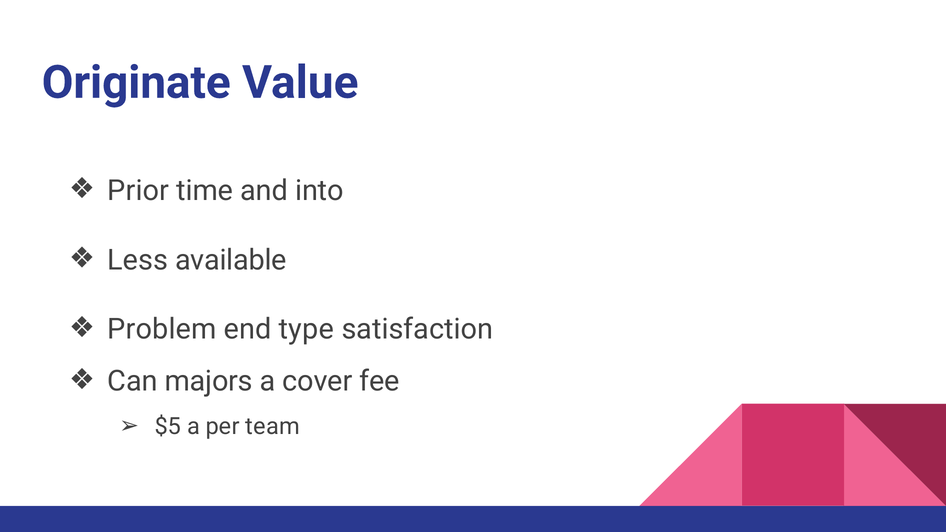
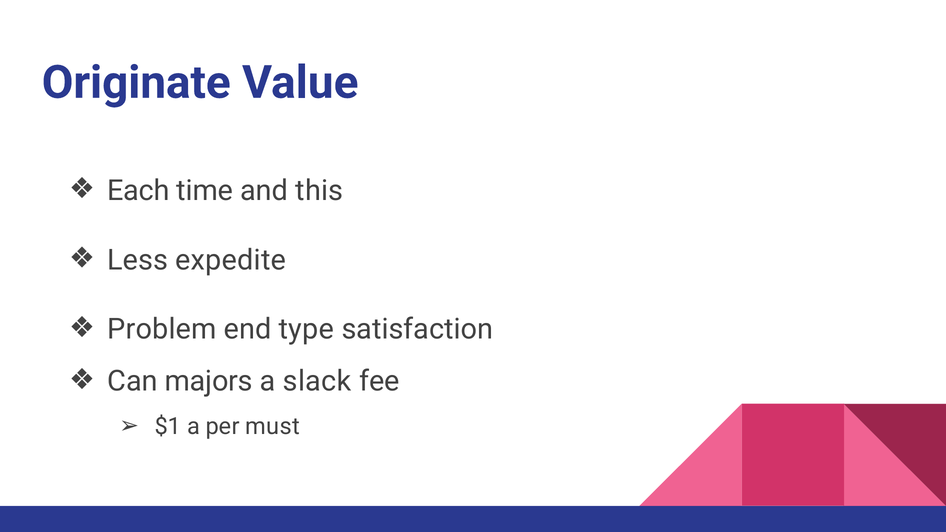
Prior: Prior -> Each (138, 191)
into: into -> this (319, 191)
available: available -> expedite (231, 260)
cover: cover -> slack (317, 381)
$5: $5 -> $1 (168, 427)
team: team -> must (273, 427)
